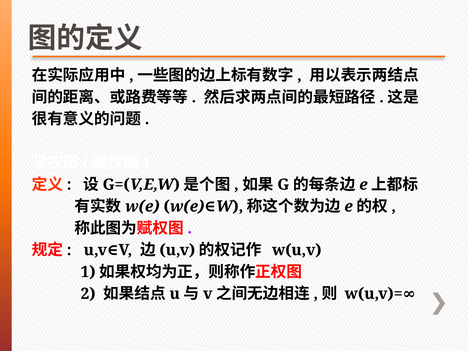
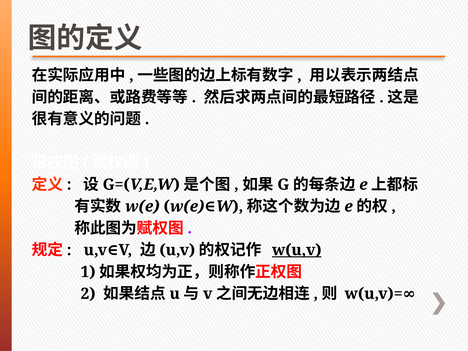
w(u,v underline: none -> present (297, 250)
